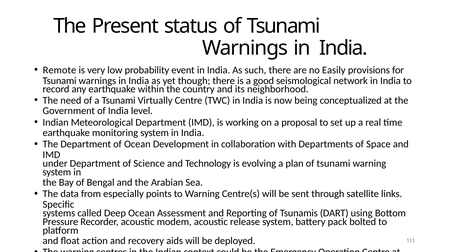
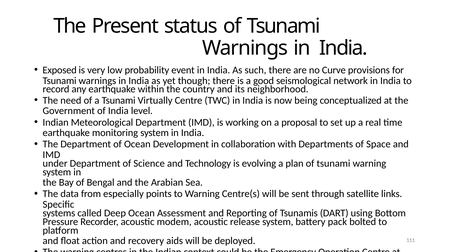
Remote: Remote -> Exposed (60, 70)
Easily: Easily -> Curve (334, 70)
